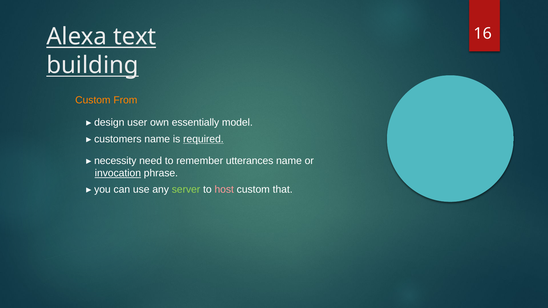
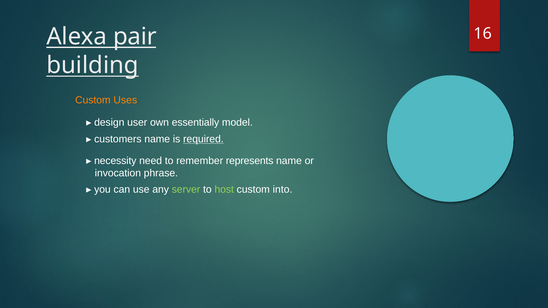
text: text -> pair (135, 37)
From: From -> Uses (125, 100)
utterances: utterances -> represents (250, 161)
invocation underline: present -> none (118, 173)
host colour: pink -> light green (224, 190)
that: that -> into (283, 190)
